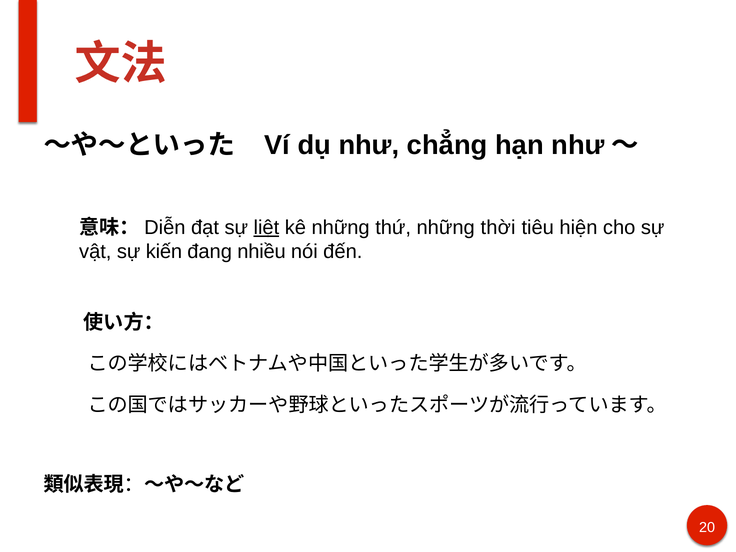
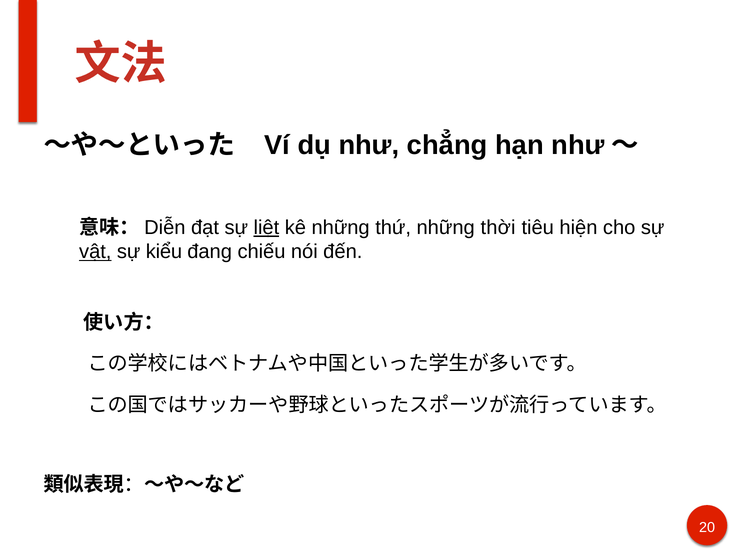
vật underline: none -> present (95, 252)
kiến: kiến -> kiểu (164, 252)
nhiều: nhiều -> chiếu (261, 252)
